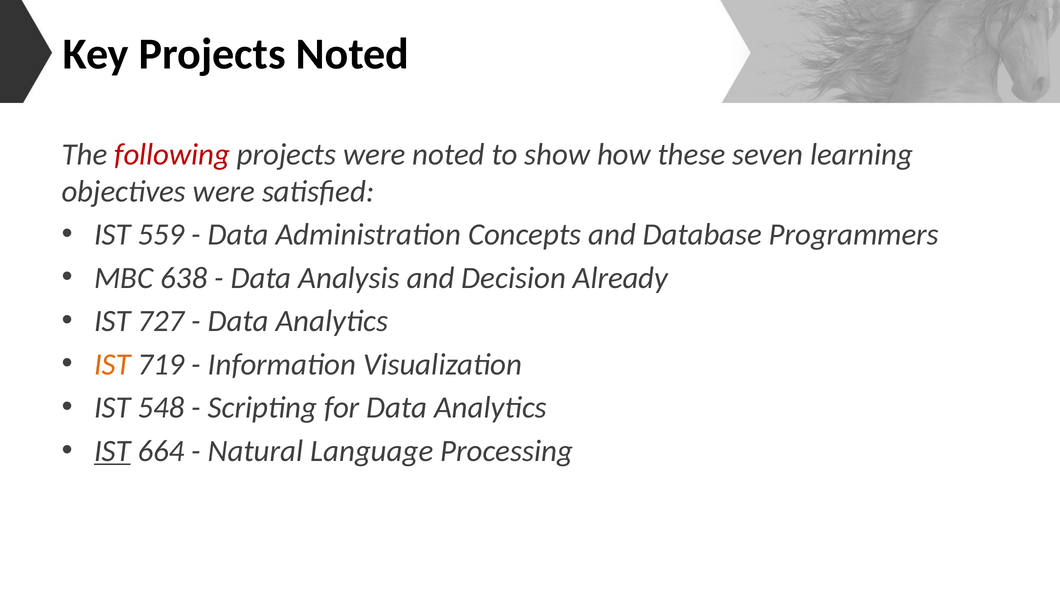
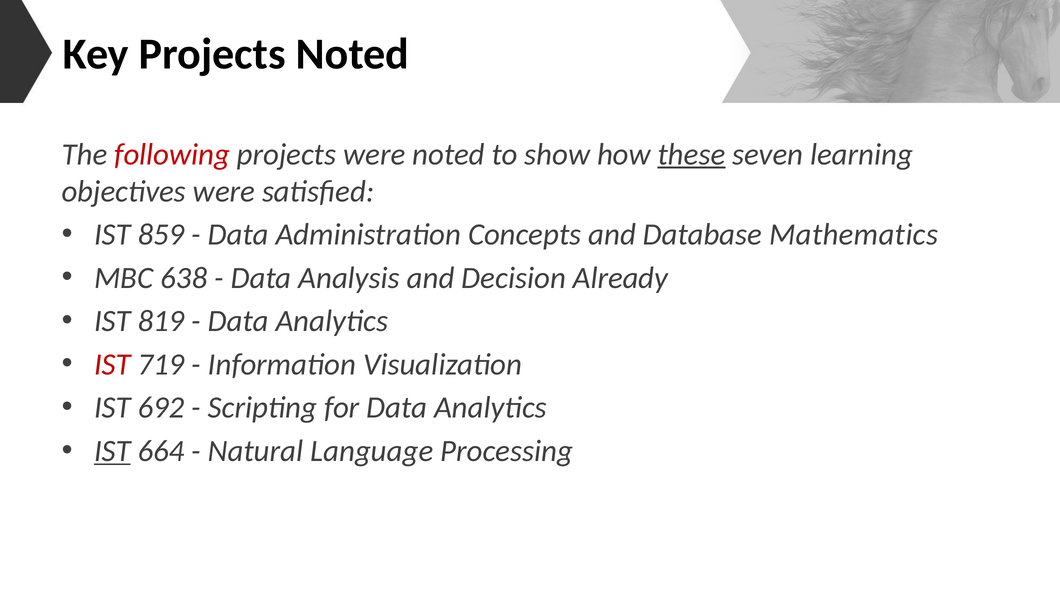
these underline: none -> present (691, 154)
559: 559 -> 859 (161, 234)
Programmers: Programmers -> Mathematics (854, 234)
727: 727 -> 819 (161, 321)
IST colour: orange -> red (112, 364)
548: 548 -> 692 (161, 407)
